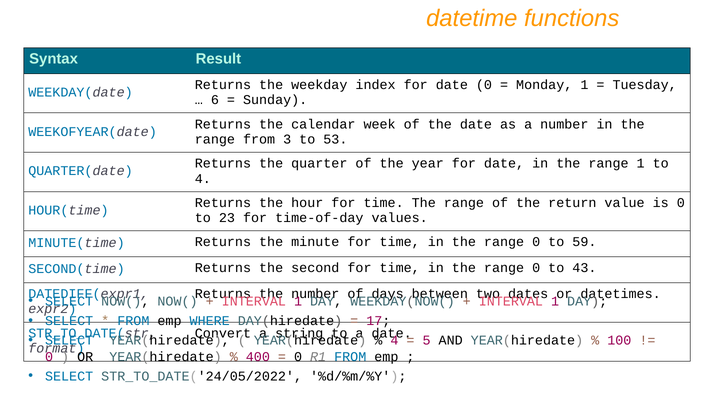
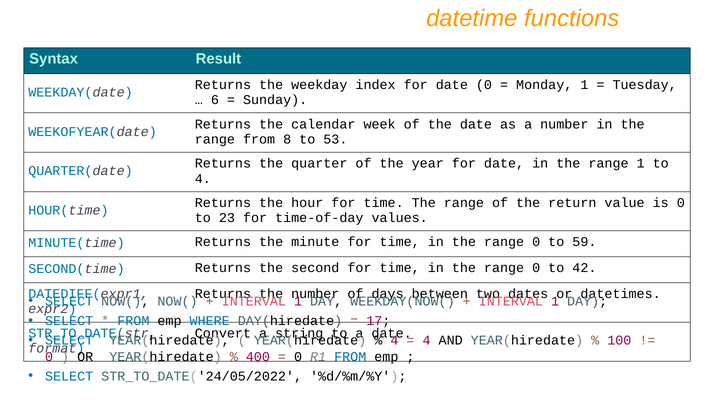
3: 3 -> 8 (287, 139)
43: 43 -> 42 (584, 268)
5: 5 -> 4 (427, 340)
